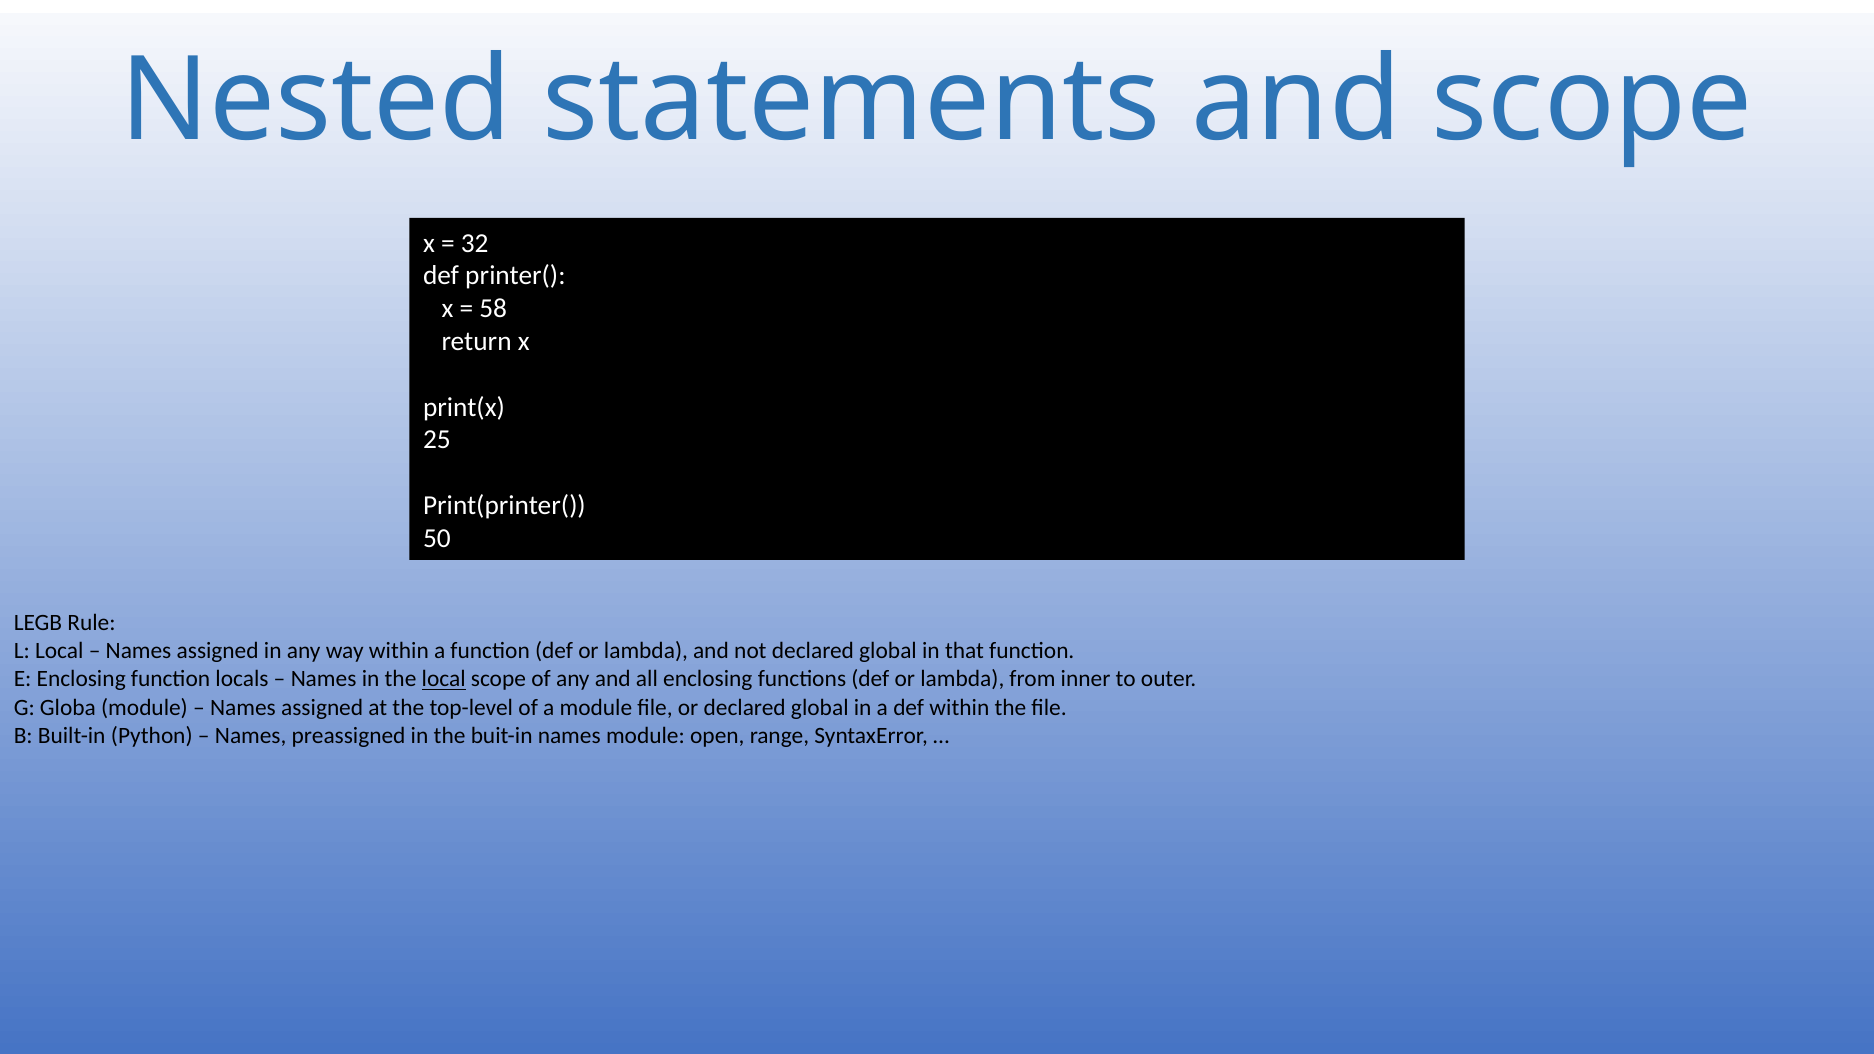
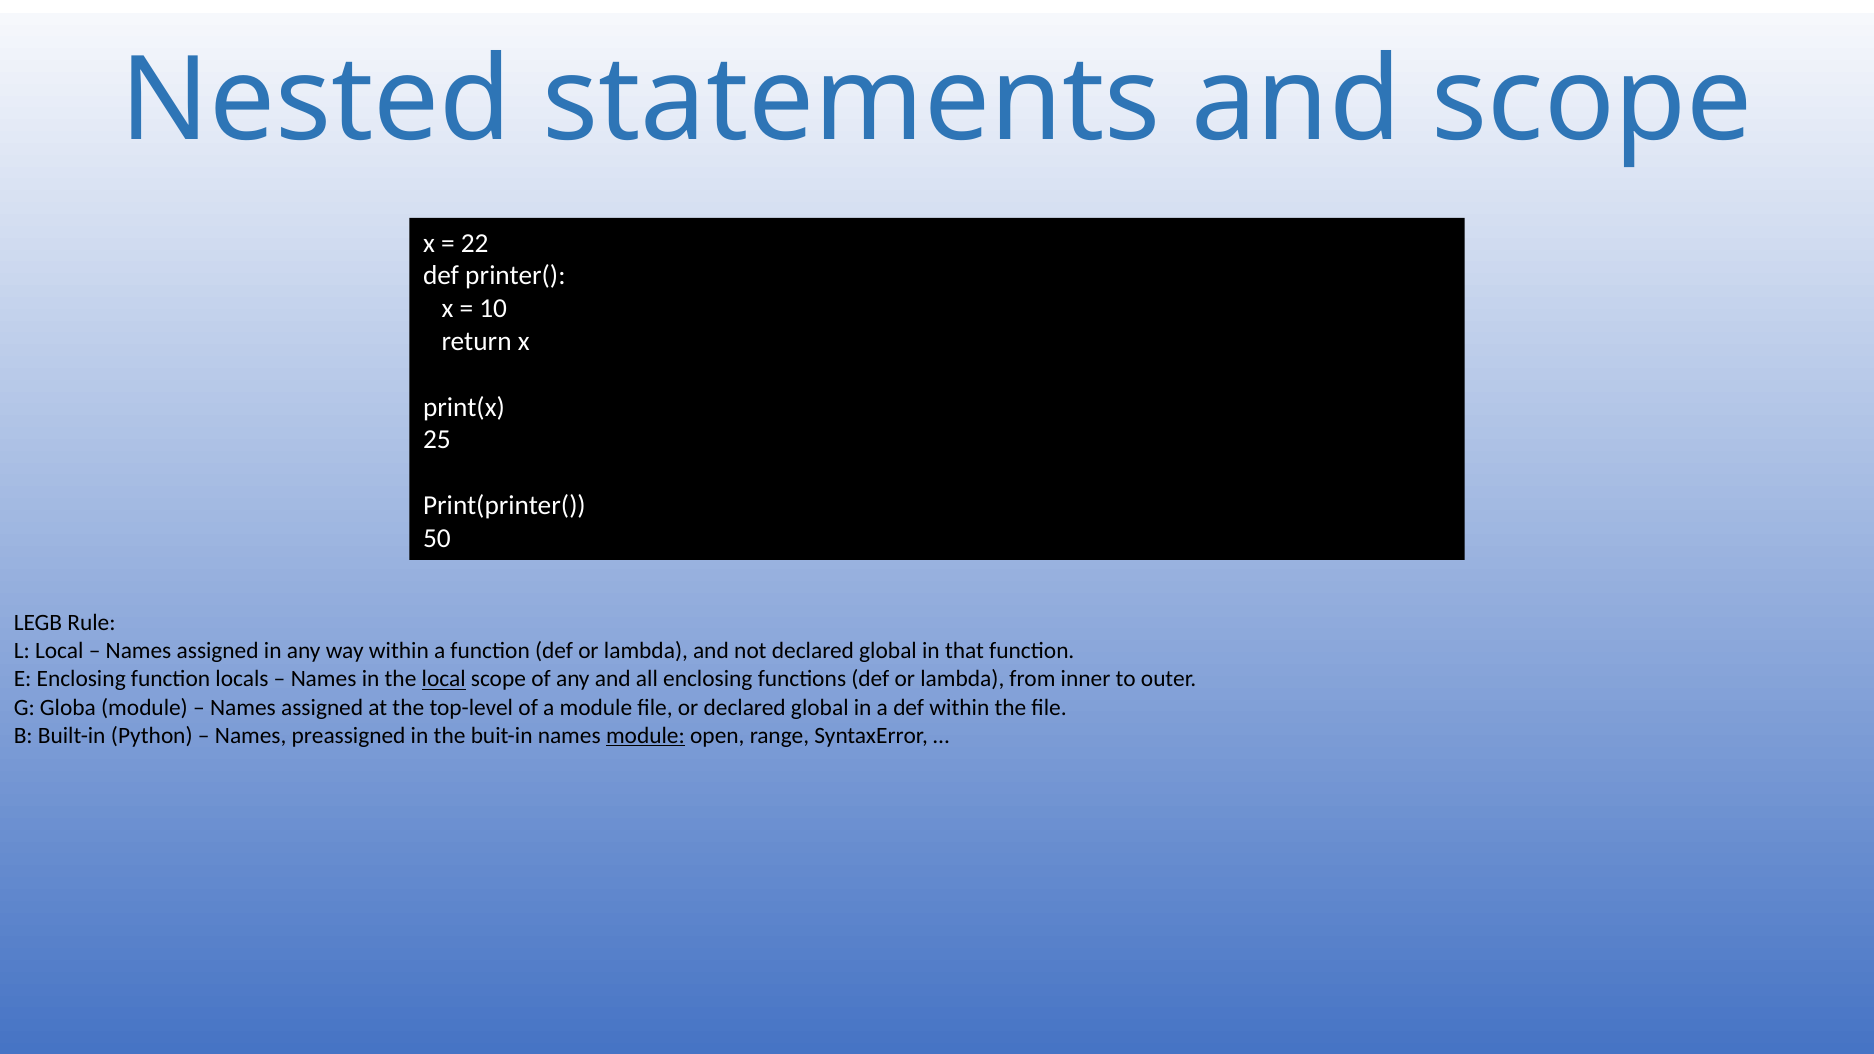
32: 32 -> 22 (475, 243)
58: 58 -> 10 (493, 309)
module underline: none -> present (645, 736)
